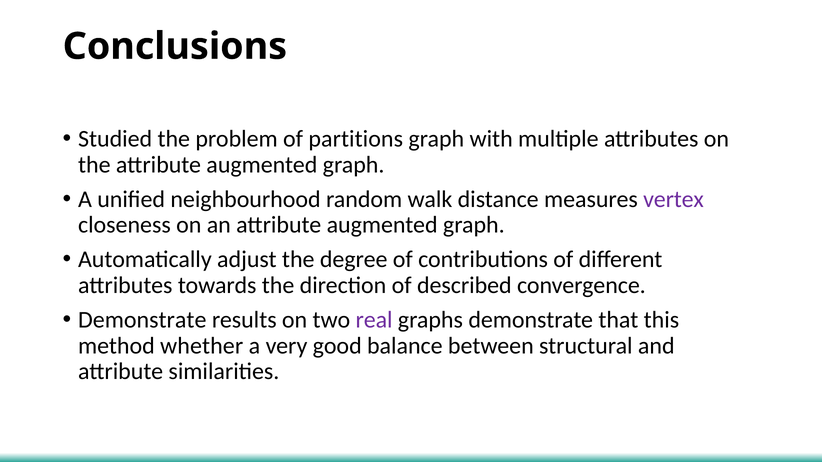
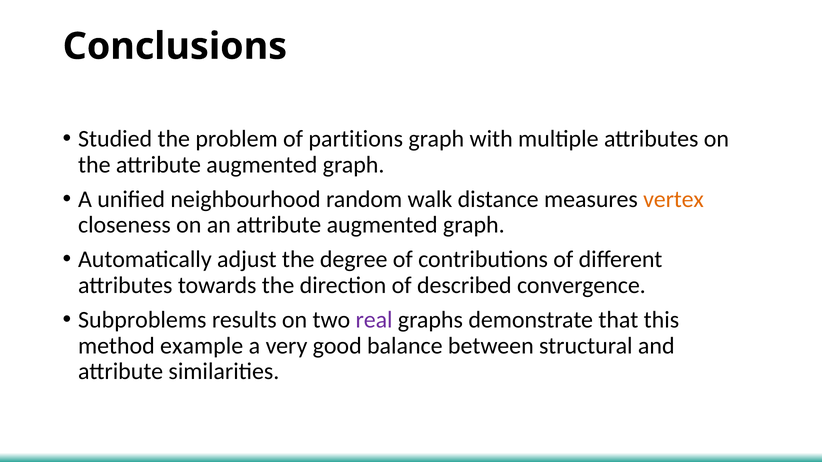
vertex colour: purple -> orange (674, 199)
Demonstrate: Demonstrate -> Subproblems (142, 320)
whether: whether -> example (202, 346)
